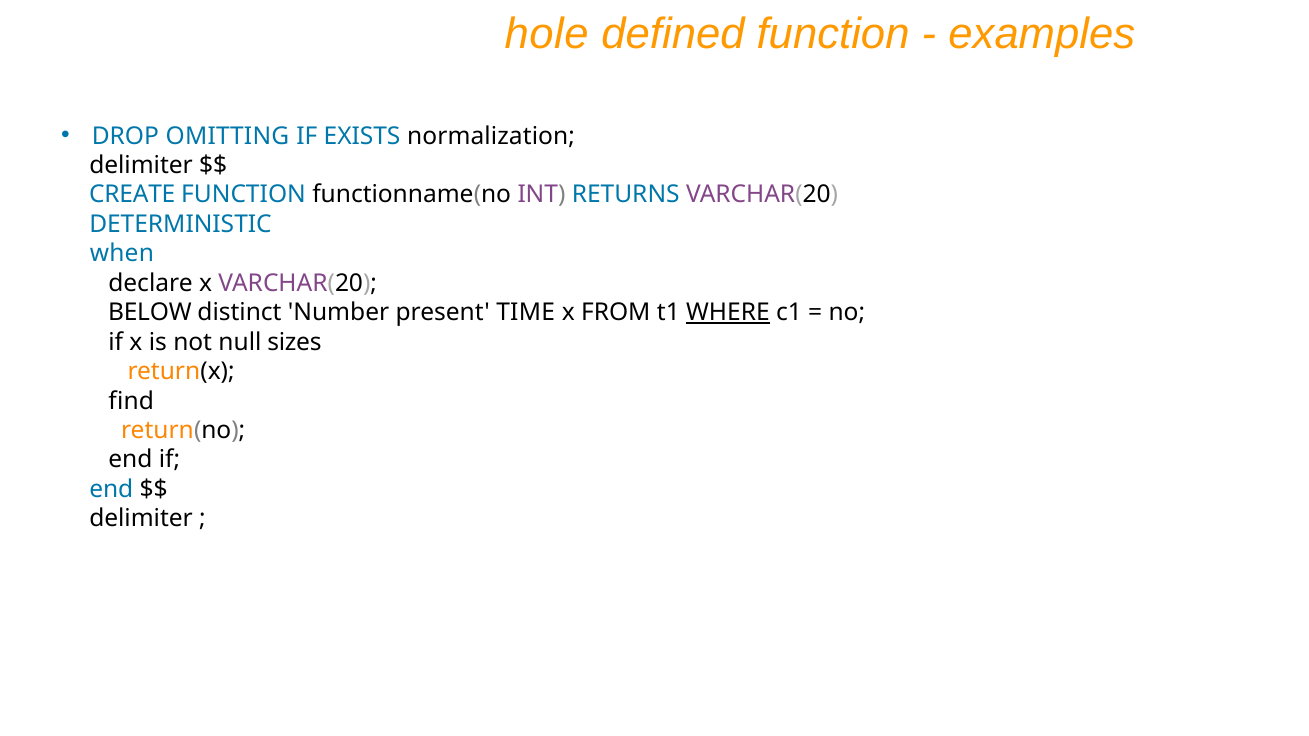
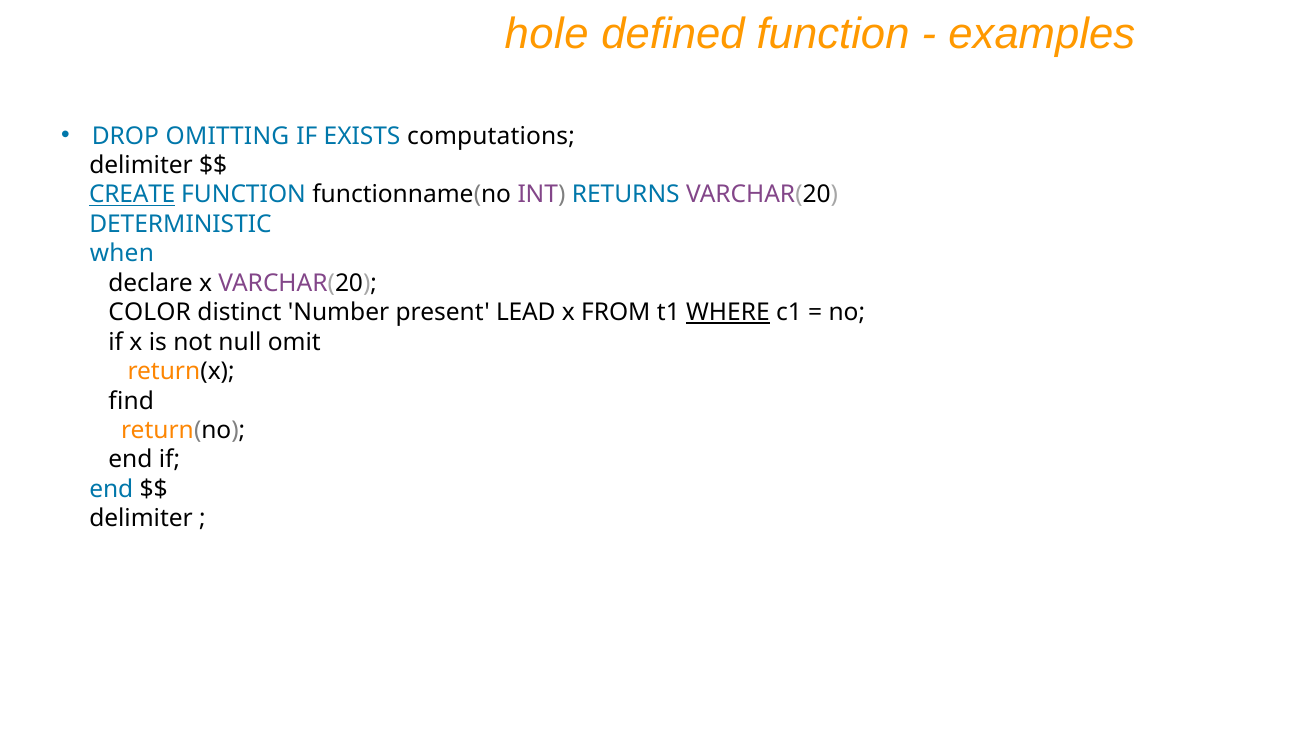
normalization: normalization -> computations (491, 136)
CREATE underline: none -> present (132, 195)
BELOW: BELOW -> COLOR (150, 313)
TIME: TIME -> LEAD (526, 313)
sizes: sizes -> omit (294, 342)
